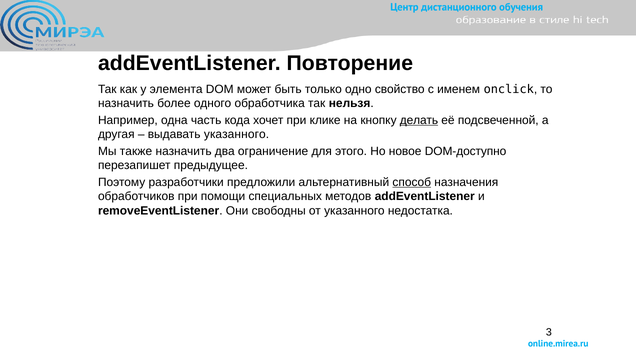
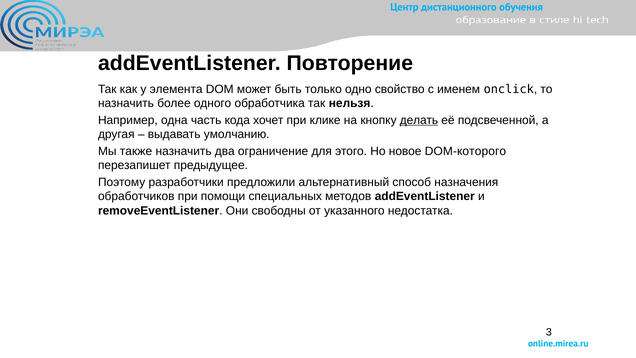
выдавать указанного: указанного -> умолчанию (237, 134)
DOM-доступно: DOM-доступно -> DOM-которого (465, 151)
способ underline: present -> none (412, 182)
